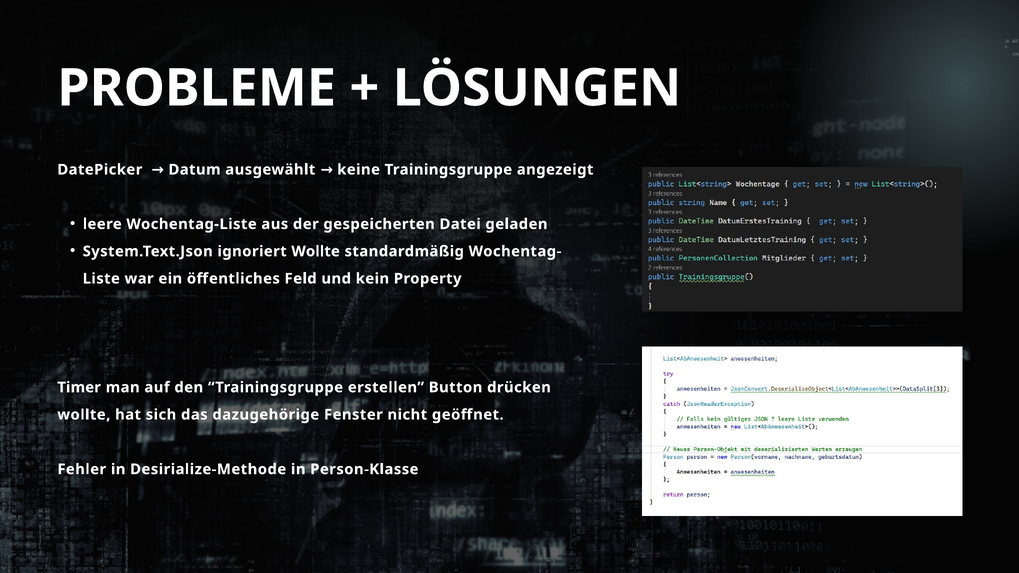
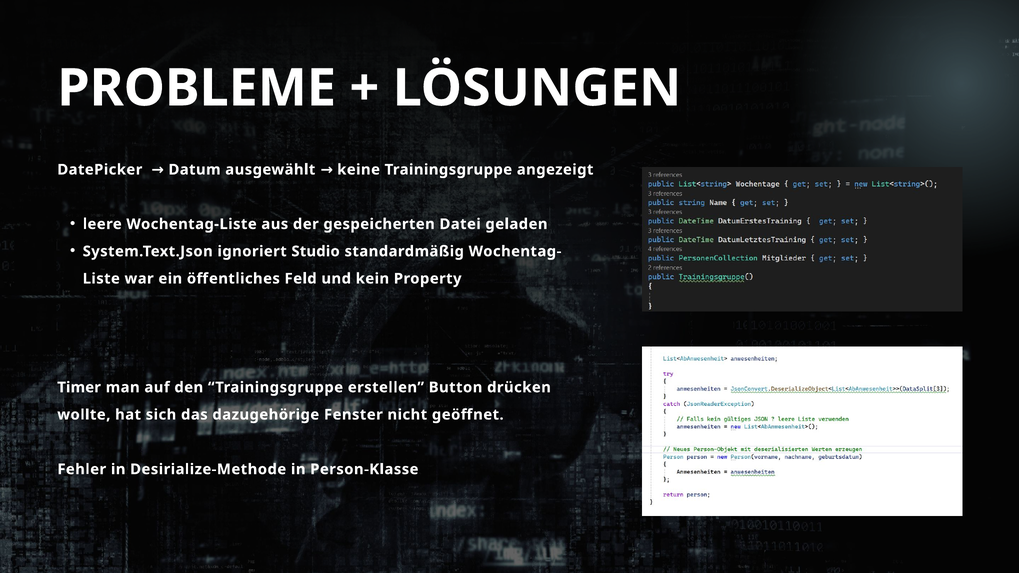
ignoriert Wollte: Wollte -> Studio (316, 251)
